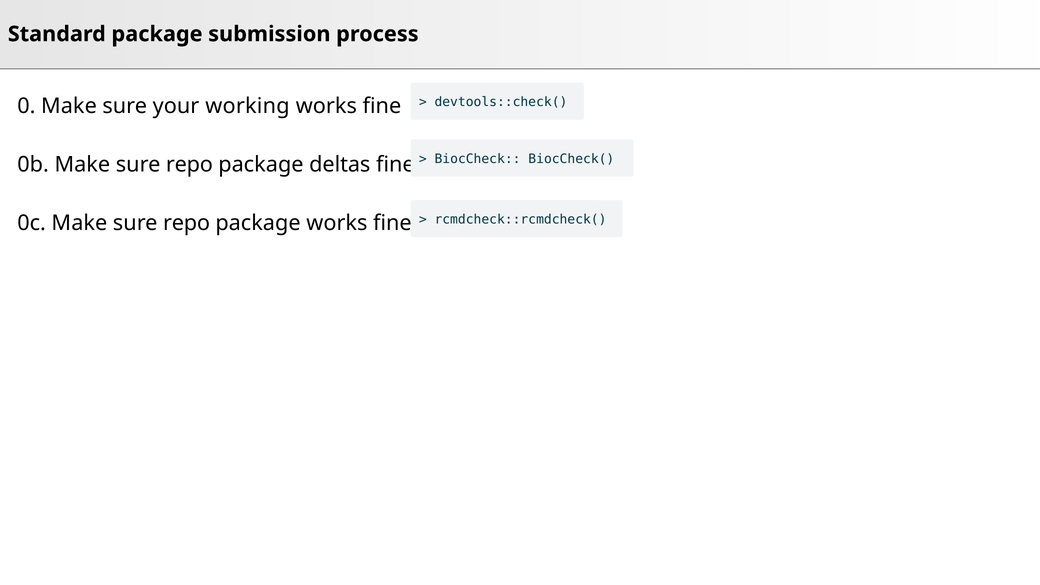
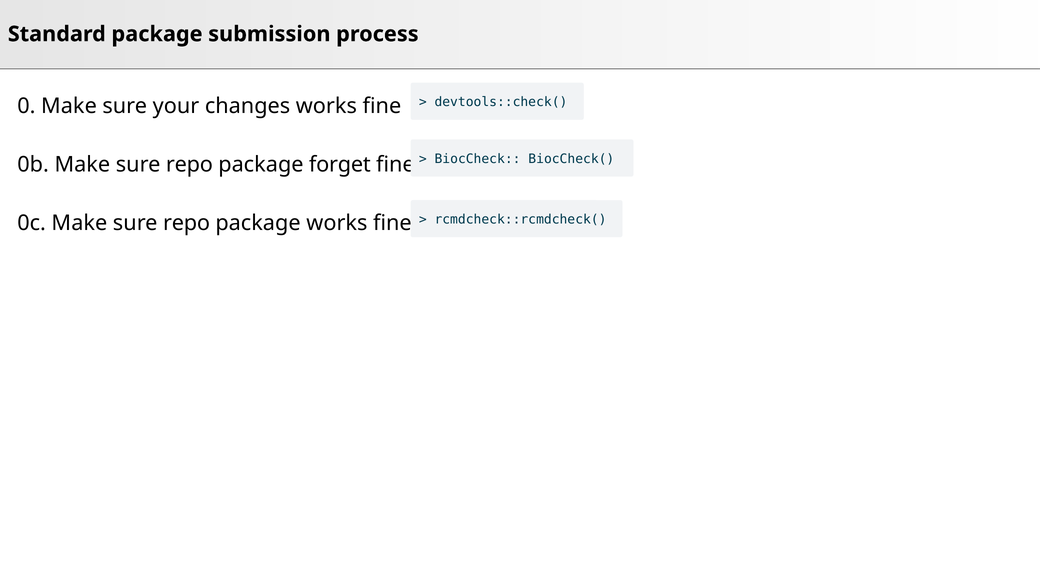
working: working -> changes (248, 106)
deltas: deltas -> forget (340, 164)
